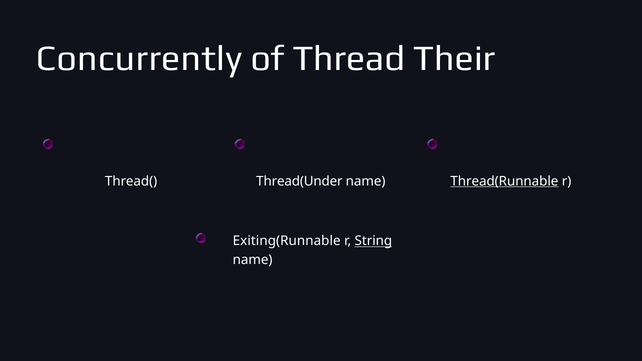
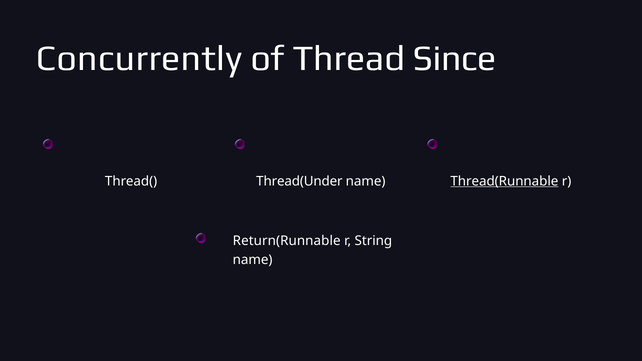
Their: Their -> Since (455, 58)
Exiting(Runnable: Exiting(Runnable -> Return(Runnable (287, 241)
String underline: present -> none (373, 241)
